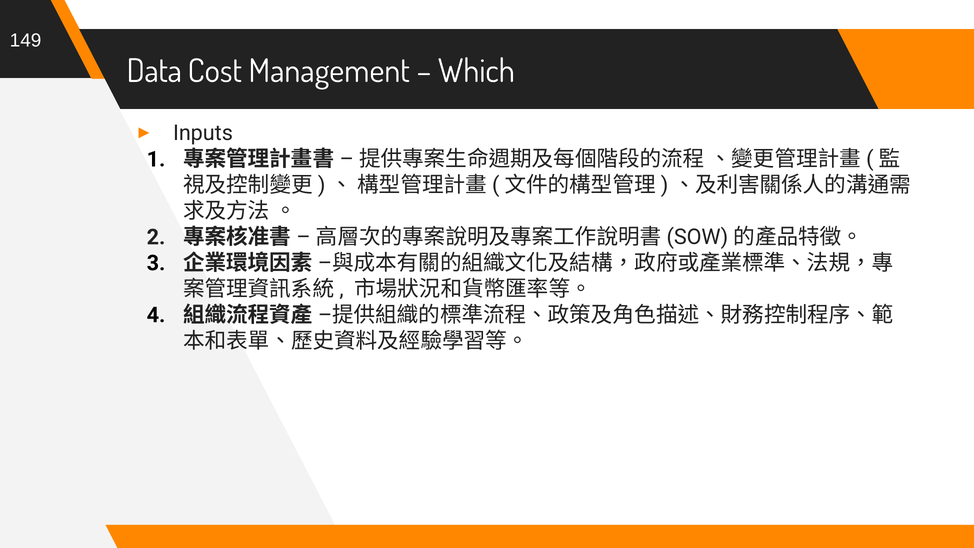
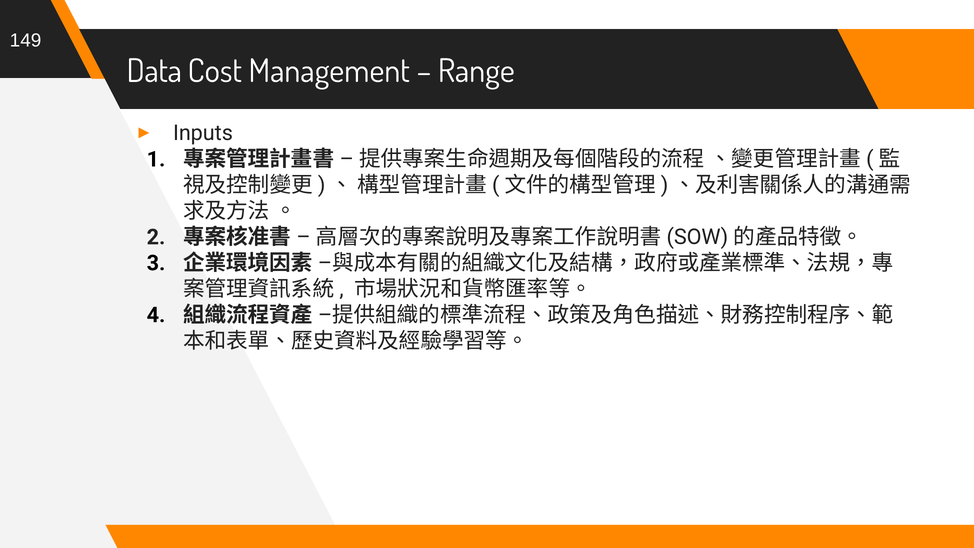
Which: Which -> Range (476, 71)
